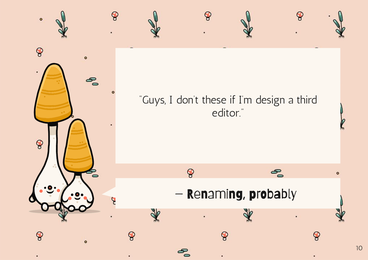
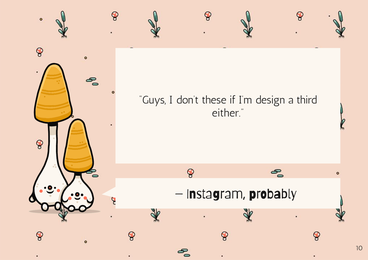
editor: editor -> either (228, 113)
Renaming: Renaming -> Instagram (216, 194)
